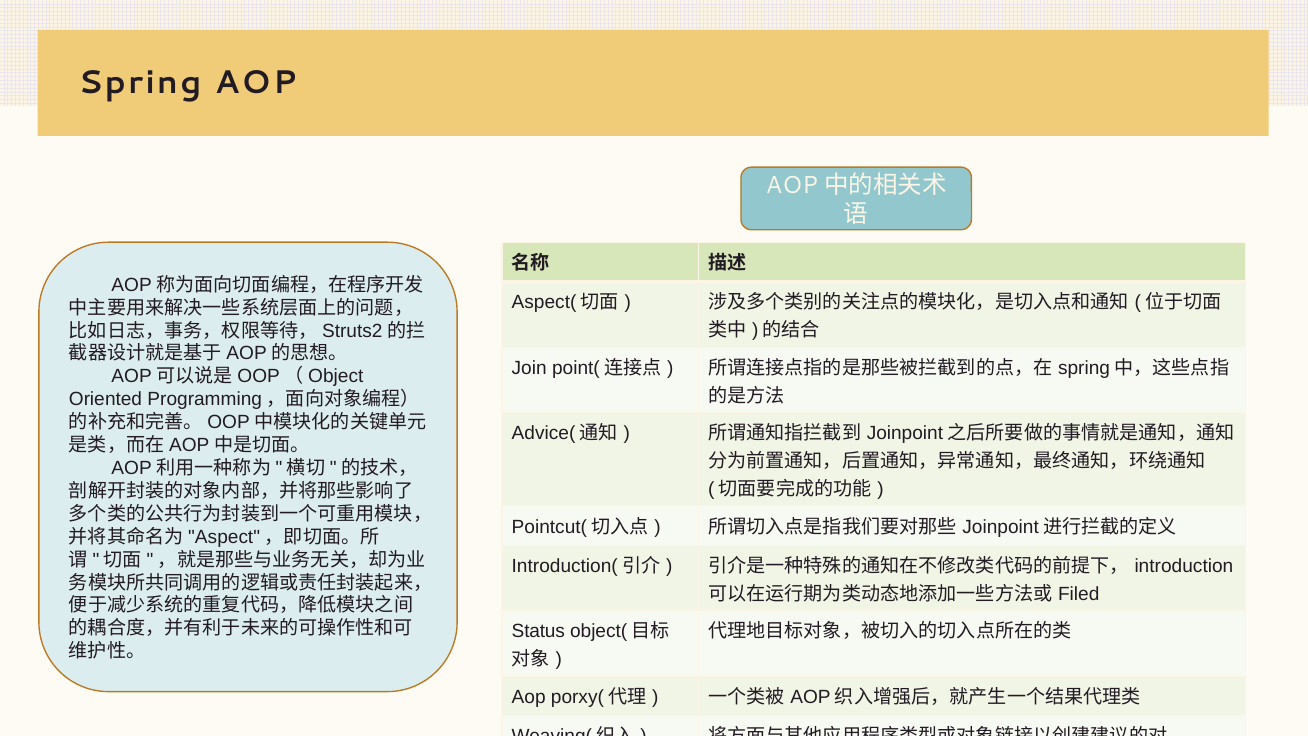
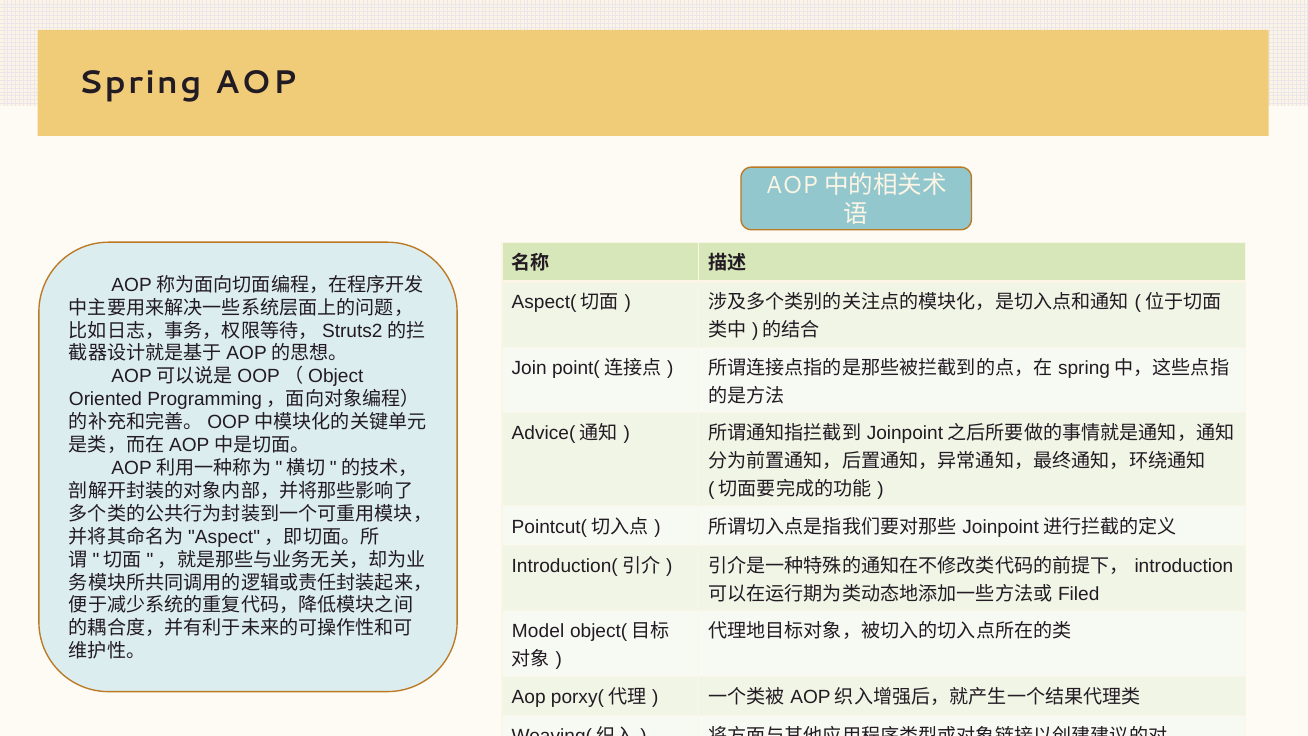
Status: Status -> Model (538, 631)
